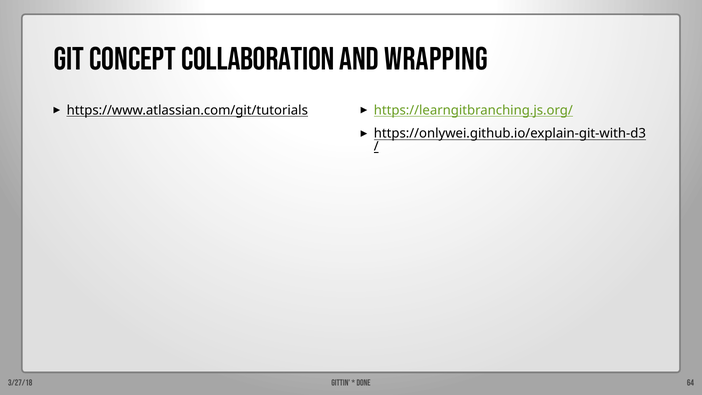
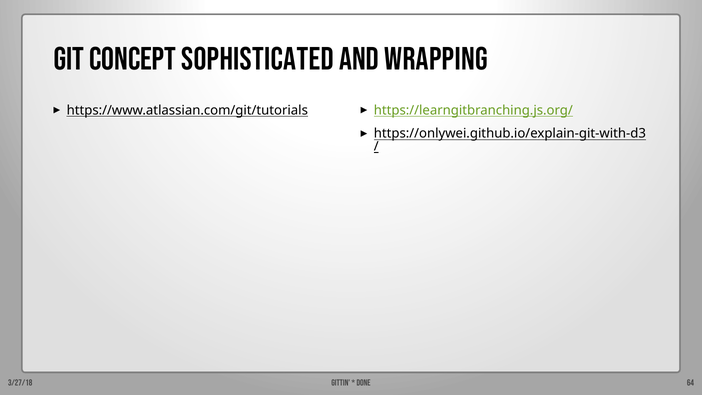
collaboration: collaboration -> sophisticated (258, 59)
